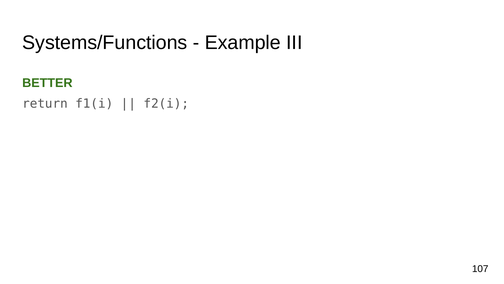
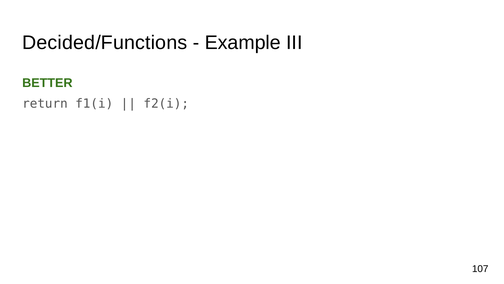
Systems/Functions: Systems/Functions -> Decided/Functions (105, 43)
